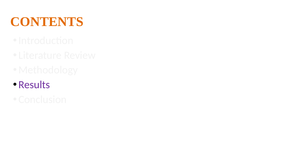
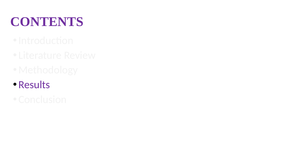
CONTENTS colour: orange -> purple (47, 22)
